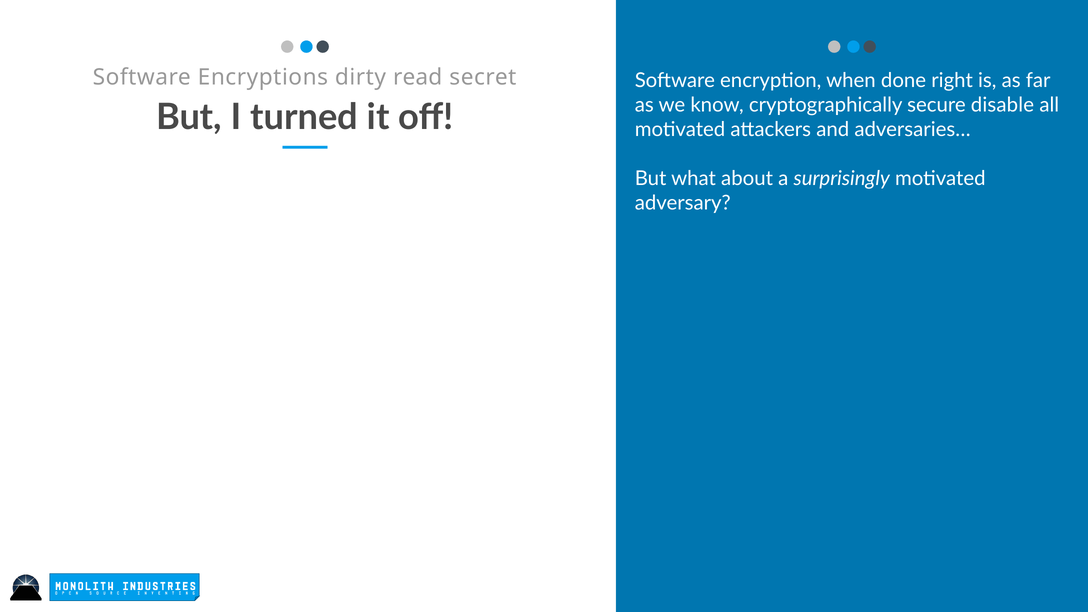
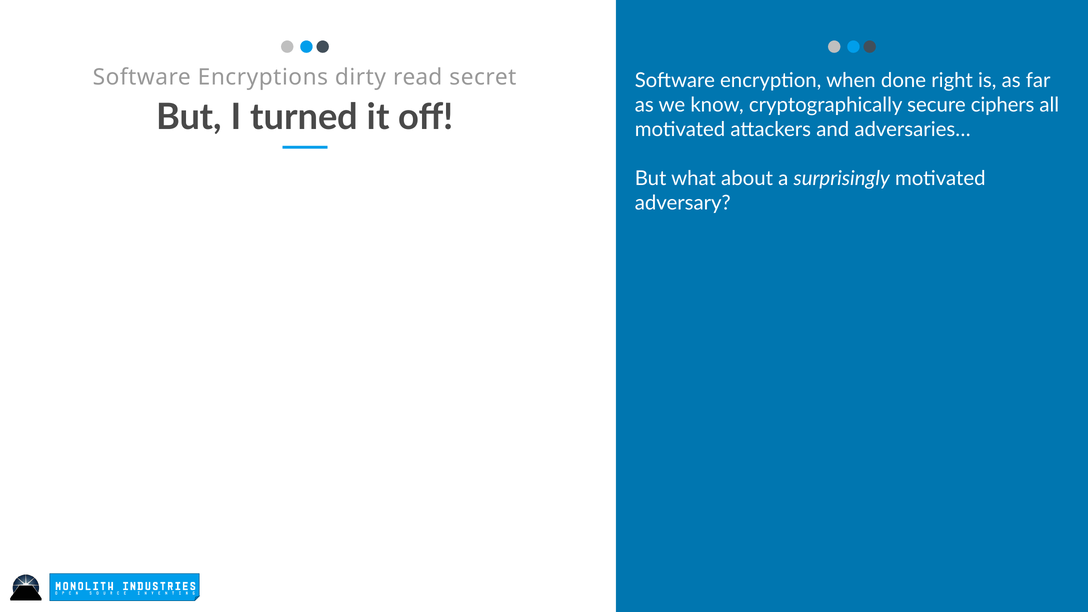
disable: disable -> ciphers (1003, 105)
